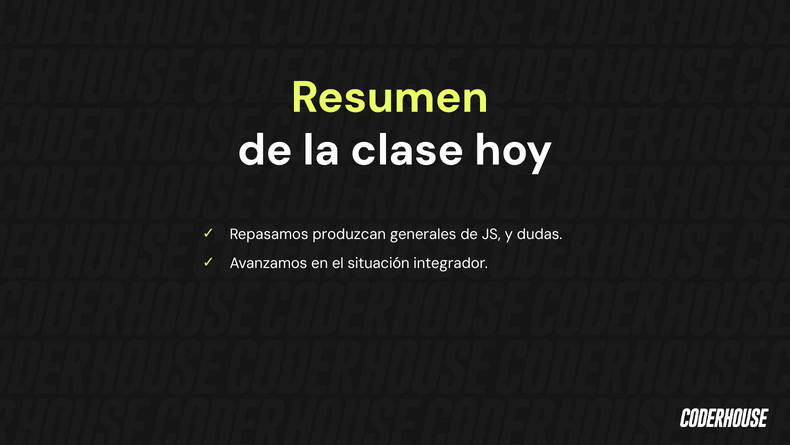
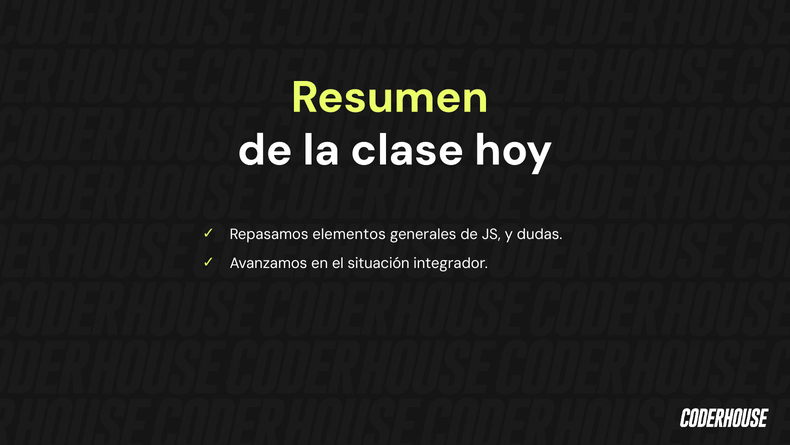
produzcan: produzcan -> elementos (349, 234)
